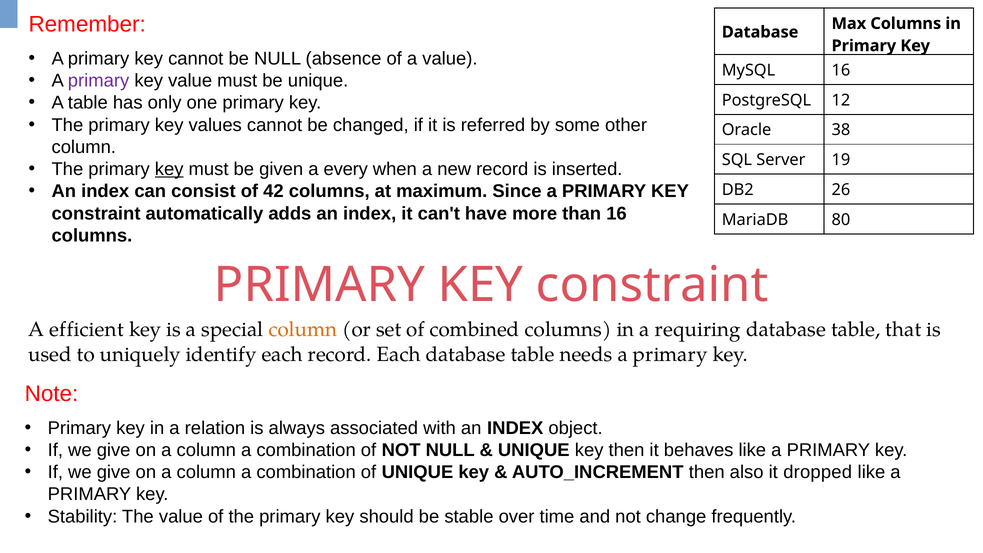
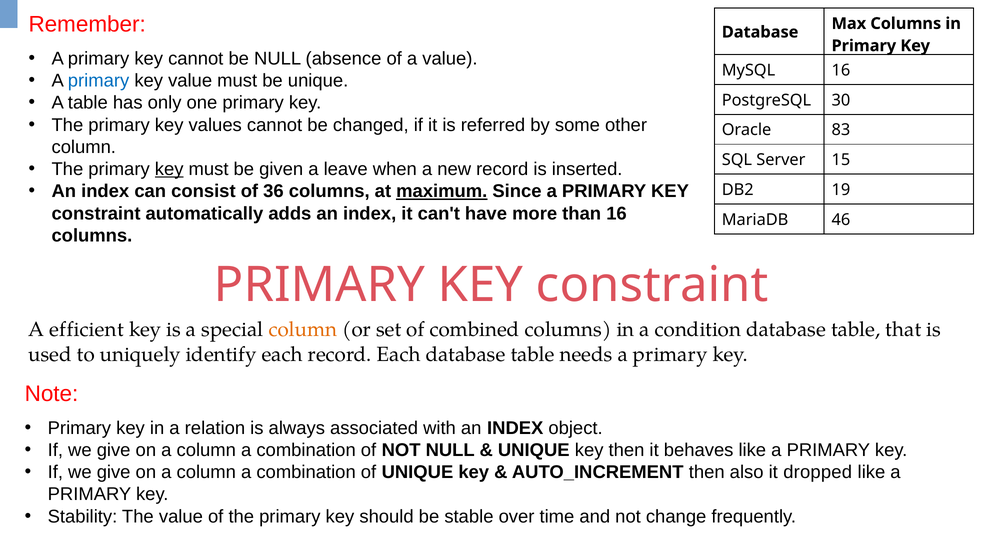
primary colour: purple -> blue (99, 81)
12: 12 -> 30 (841, 100)
38: 38 -> 83 (841, 130)
19: 19 -> 15 (841, 160)
every: every -> leave (346, 169)
42: 42 -> 36 (273, 191)
maximum underline: none -> present (442, 191)
26: 26 -> 19 (841, 190)
80: 80 -> 46 (841, 220)
requiring: requiring -> condition (698, 330)
